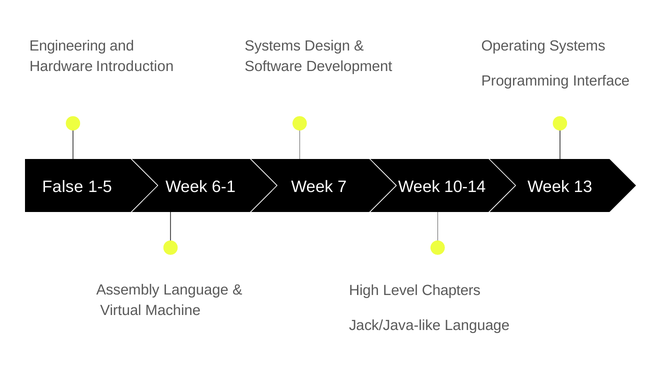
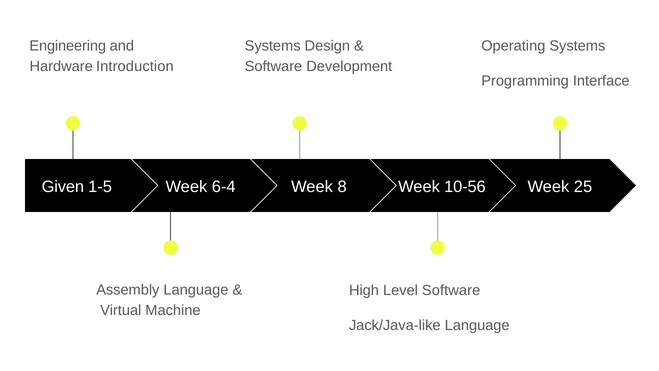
False: False -> Given (63, 186)
6-1: 6-1 -> 6-4 (224, 186)
7: 7 -> 8 (342, 186)
10-14: 10-14 -> 10-56 (465, 186)
13: 13 -> 25 (583, 186)
Level Chapters: Chapters -> Software (451, 290)
